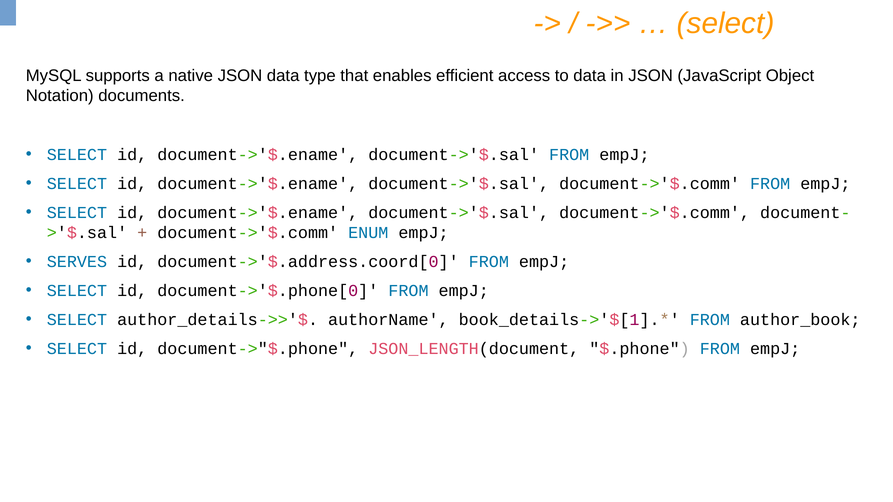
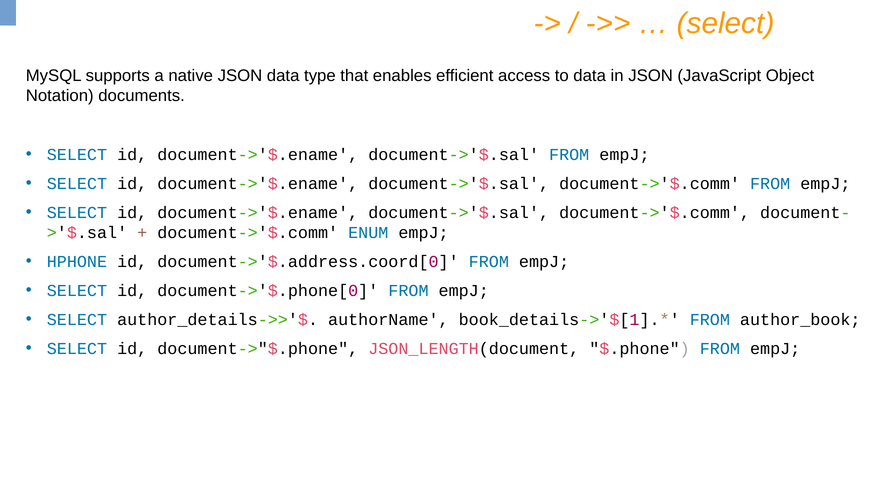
SERVES: SERVES -> HPHONE (77, 262)
